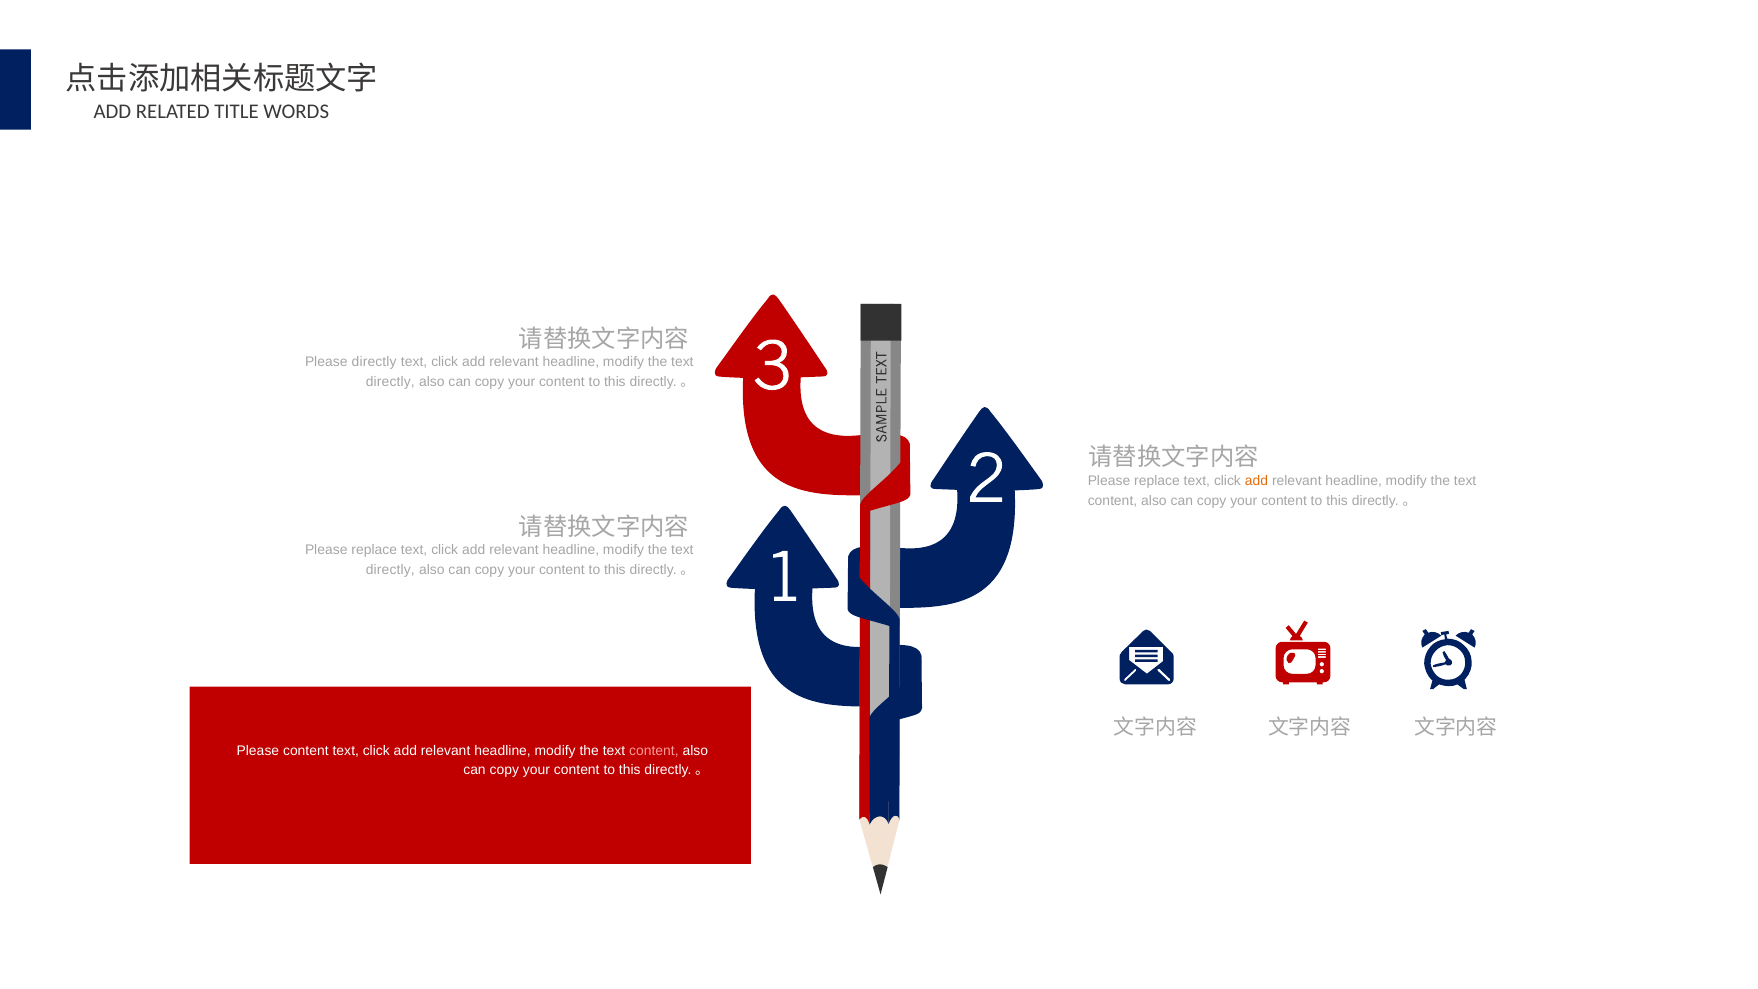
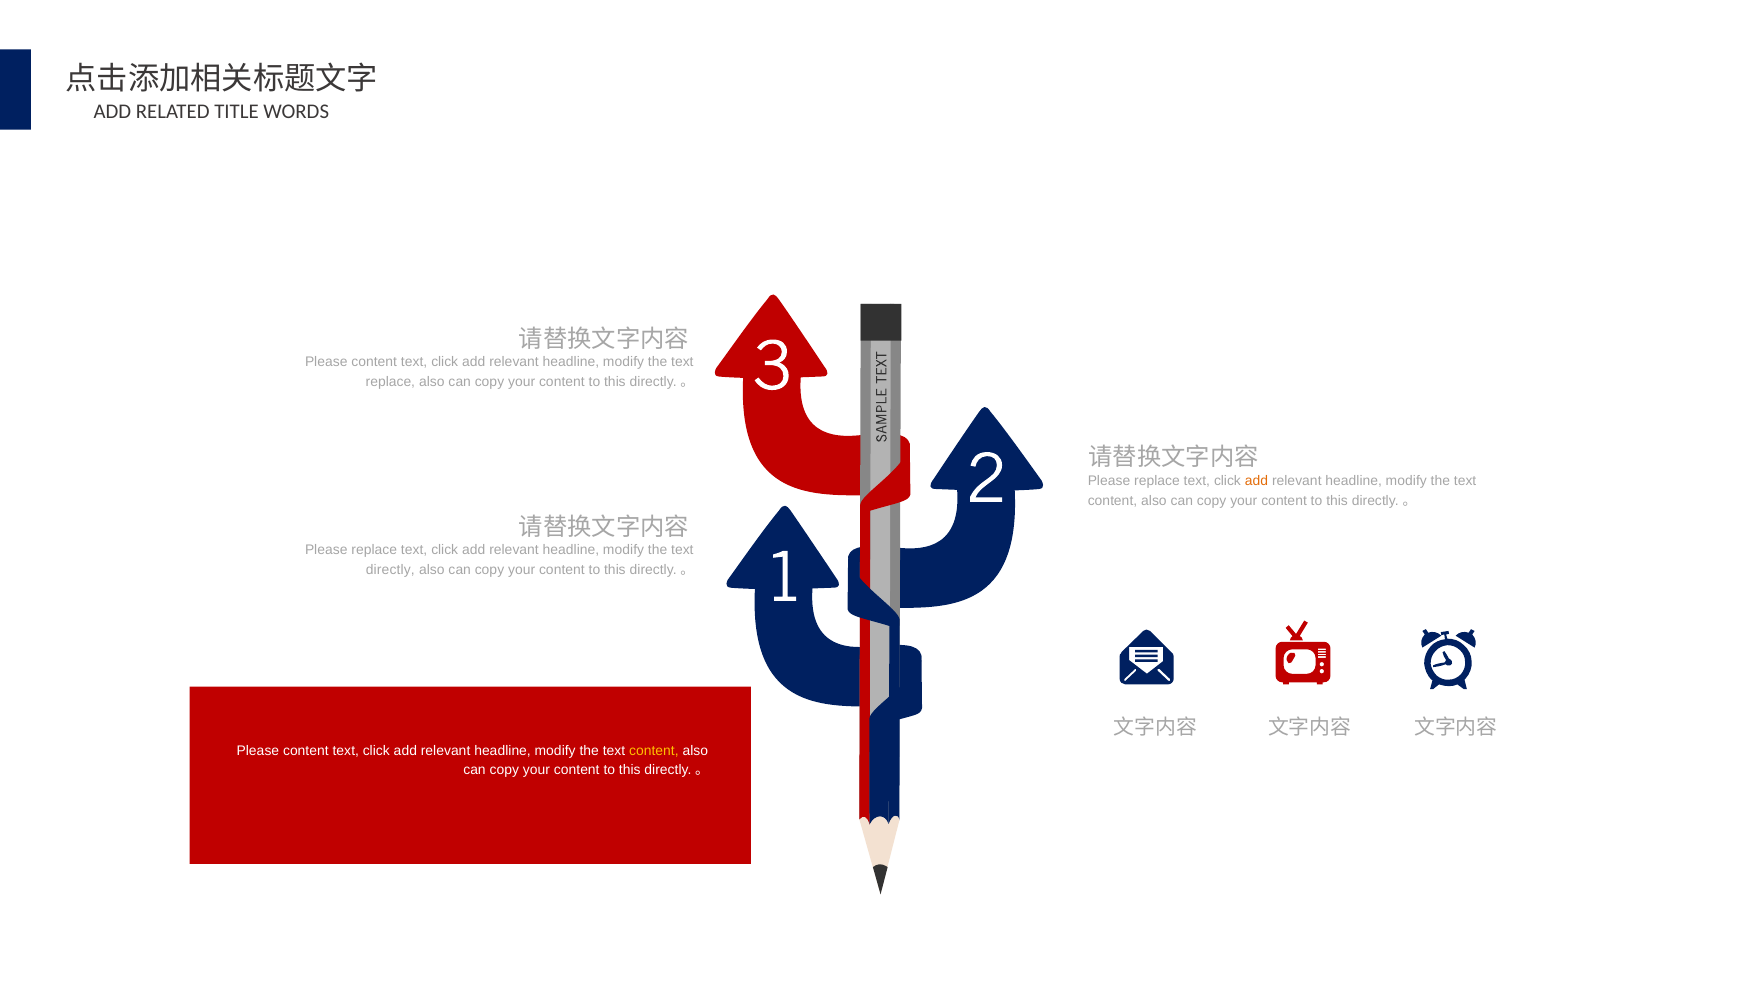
directly: directly -> content (374, 362)
directly: directly -> replace (390, 382)
content colour: pink -> yellow (654, 750)
